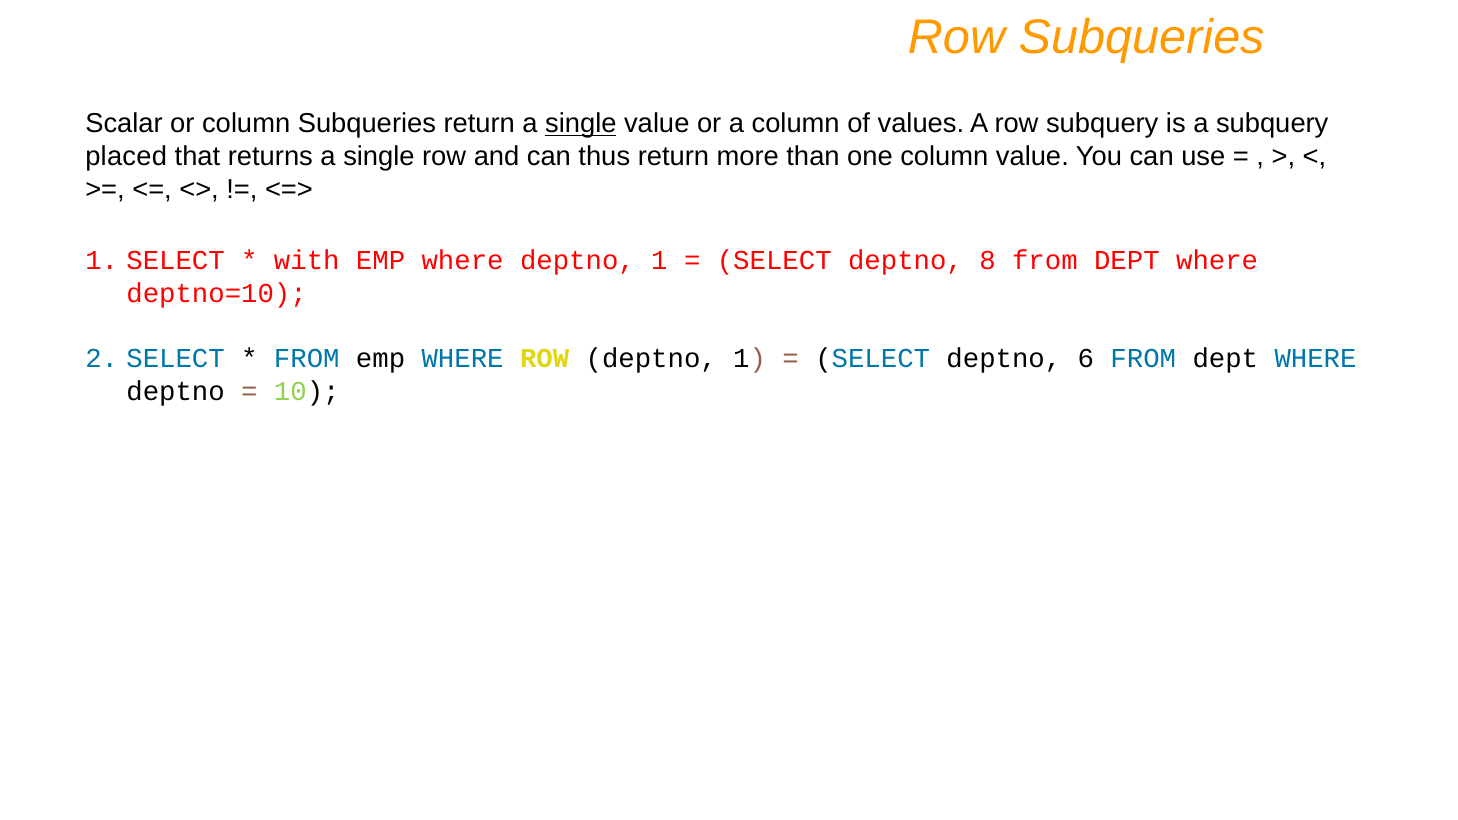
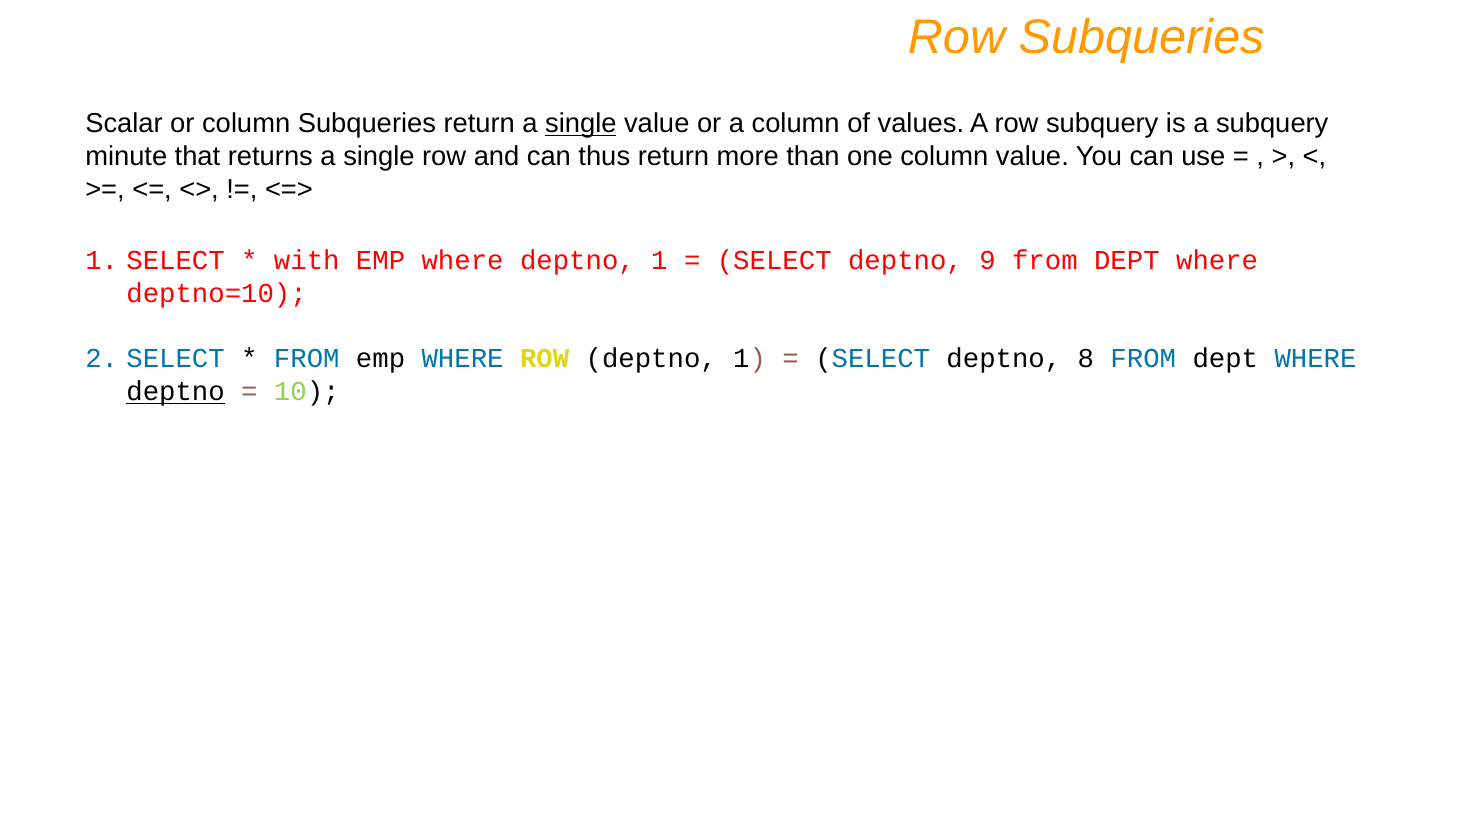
placed: placed -> minute (126, 157)
8: 8 -> 9 (987, 261)
6: 6 -> 8 (1086, 359)
deptno underline: none -> present (176, 392)
